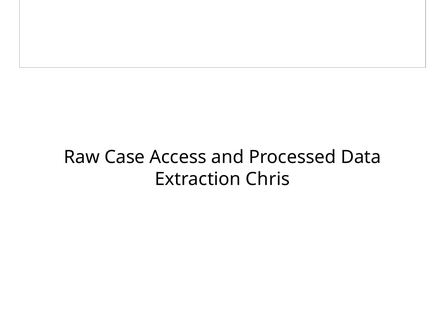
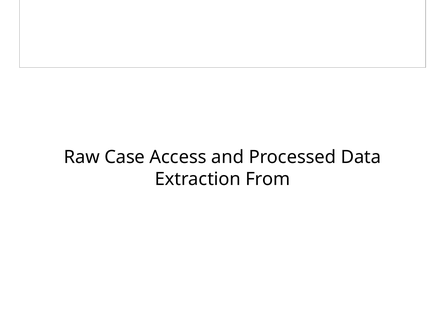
Chris: Chris -> From (268, 179)
